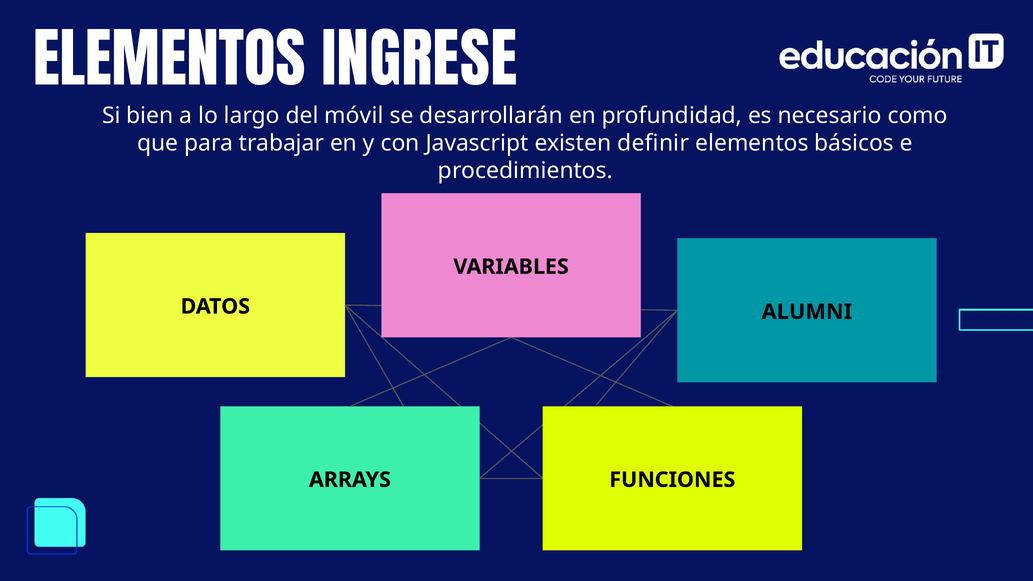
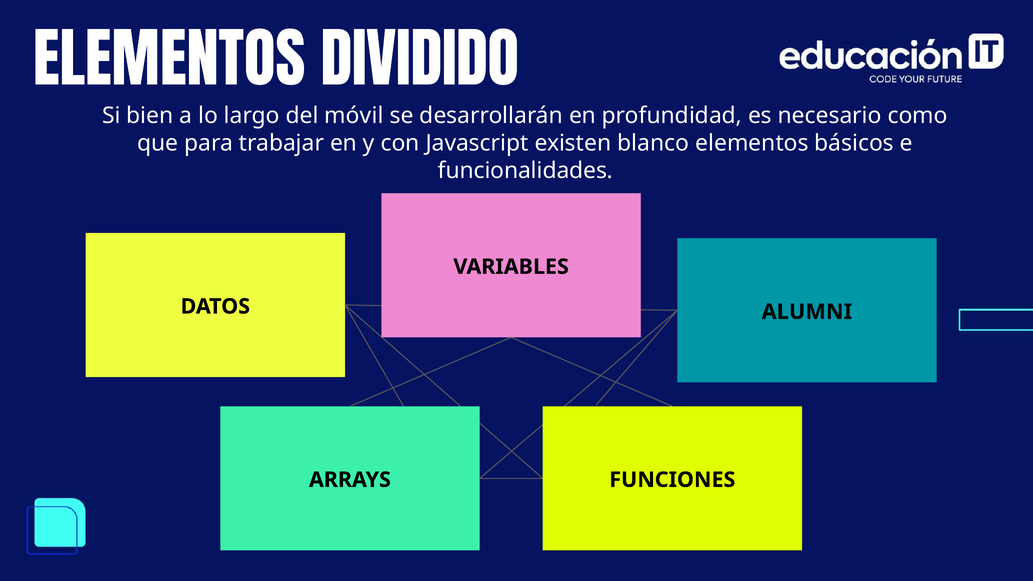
INGRESE: INGRESE -> DIVIDIDO (420, 64)
definir: definir -> blanco (653, 143)
procedimientos: procedimientos -> funcionalidades (526, 171)
